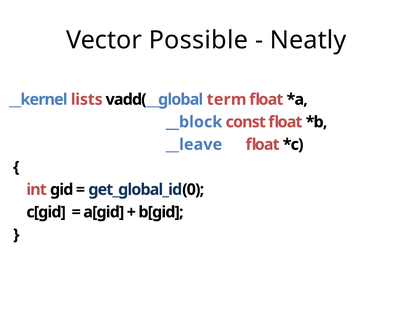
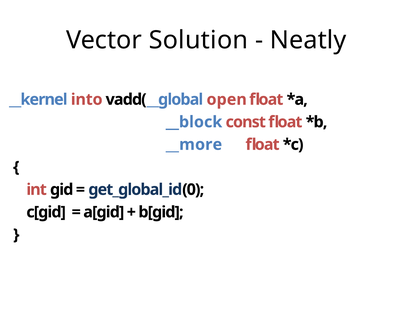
Possible: Possible -> Solution (198, 40)
lists: lists -> into (87, 99)
term: term -> open (227, 99)
__leave: __leave -> __more (194, 144)
